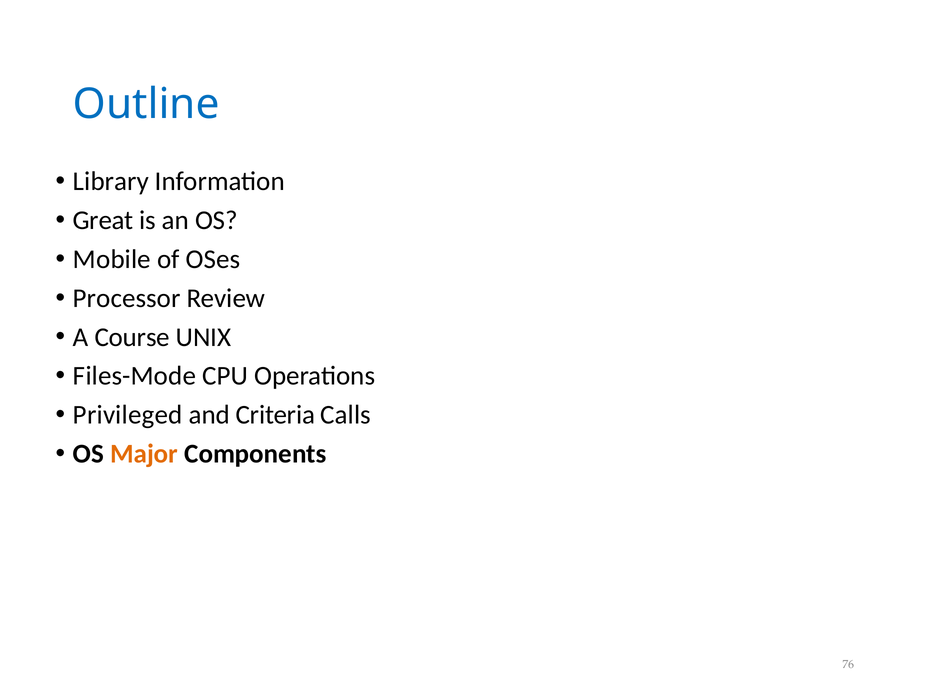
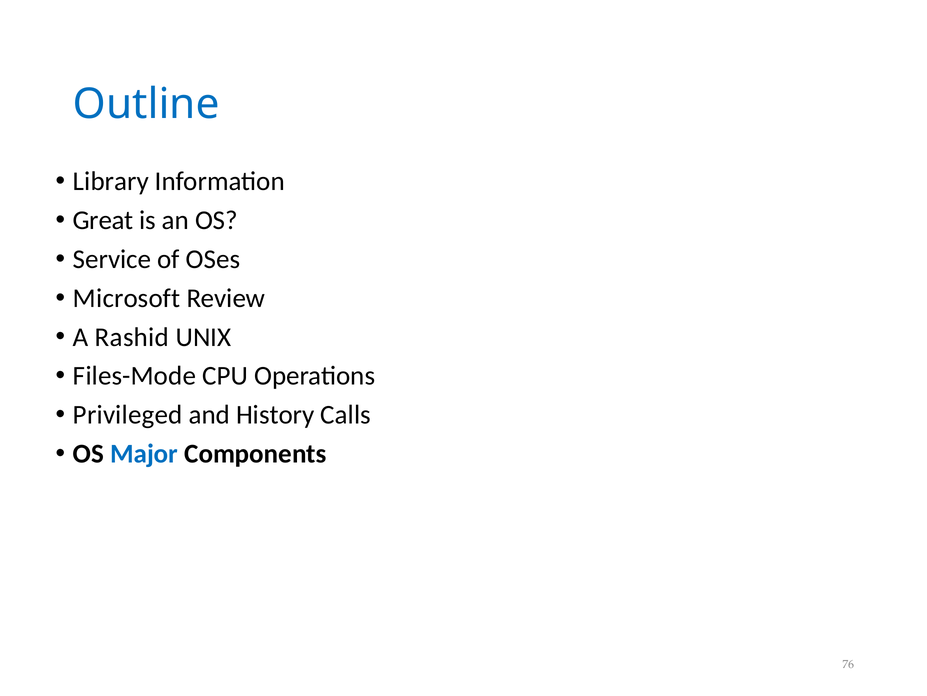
Mobile: Mobile -> Service (112, 259)
Processor: Processor -> Microsoft (127, 298)
Course: Course -> Rashid (132, 337)
Criteria: Criteria -> History (275, 415)
Major colour: orange -> blue (144, 453)
